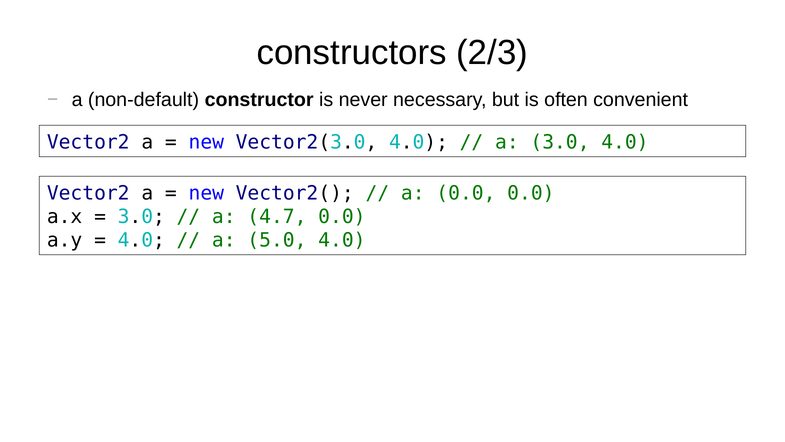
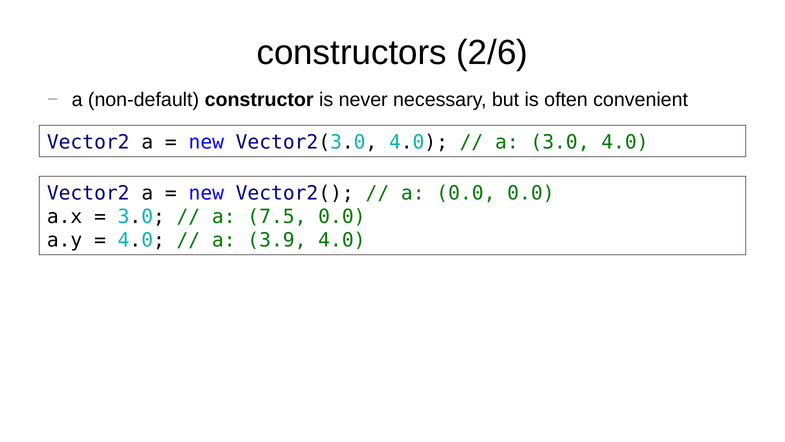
2/3: 2/3 -> 2/6 (492, 53)
4.7: 4.7 -> 7.5 (277, 217)
5.0: 5.0 -> 3.9 (277, 240)
